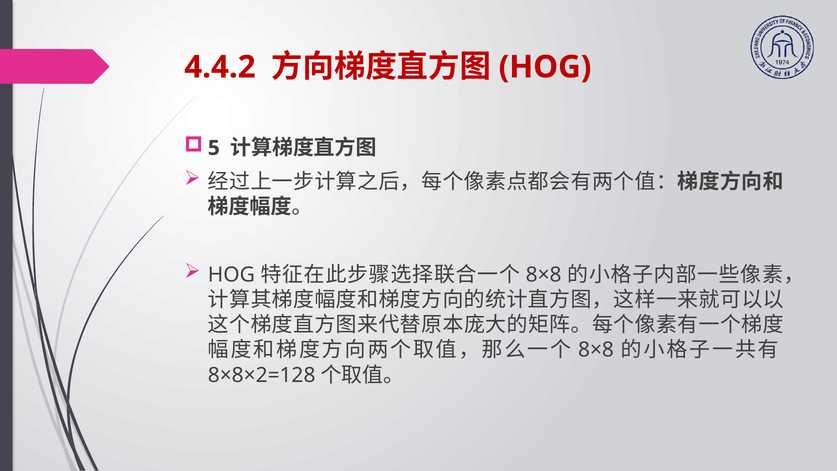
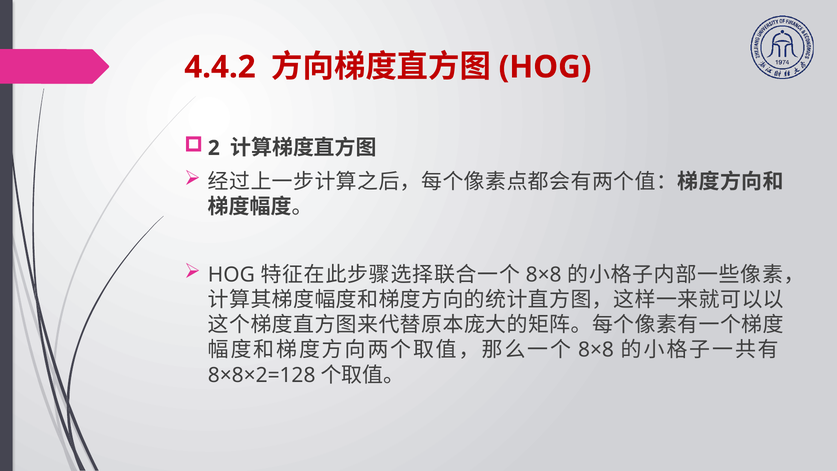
5: 5 -> 2 (214, 148)
